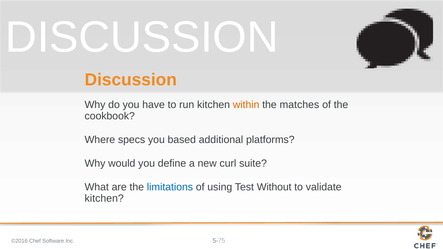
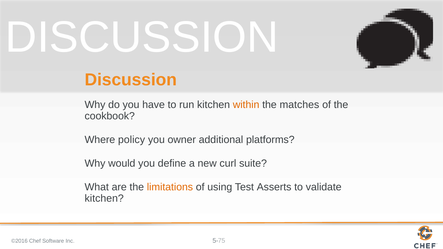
specs: specs -> policy (132, 140)
based: based -> owner (182, 140)
limitations colour: blue -> orange (170, 187)
Without: Without -> Asserts (274, 187)
